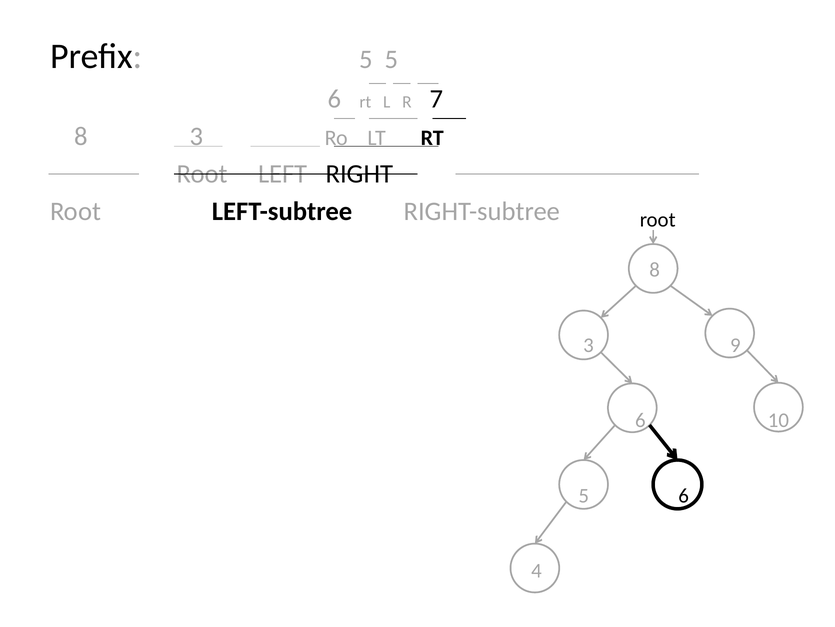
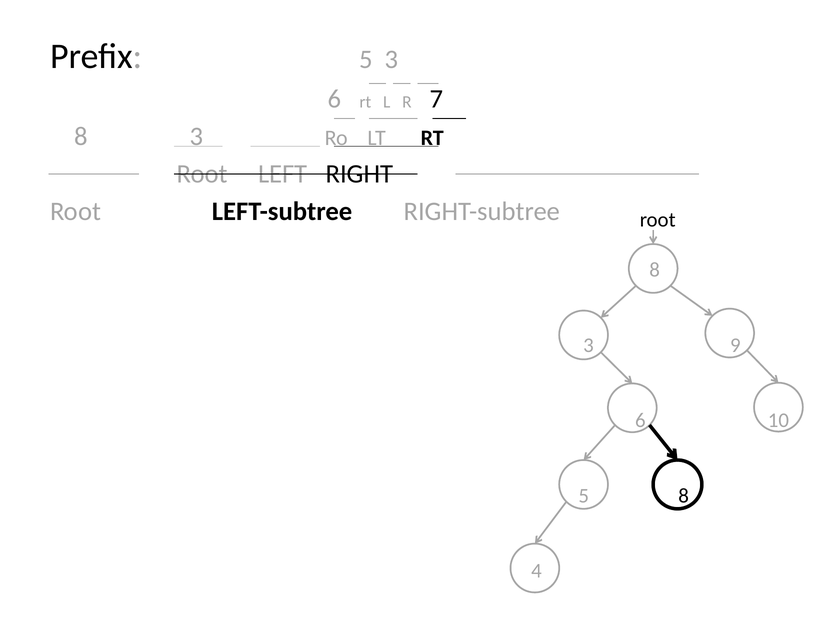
5 5: 5 -> 3 (392, 59)
6: 6 -> 8 (684, 495)
